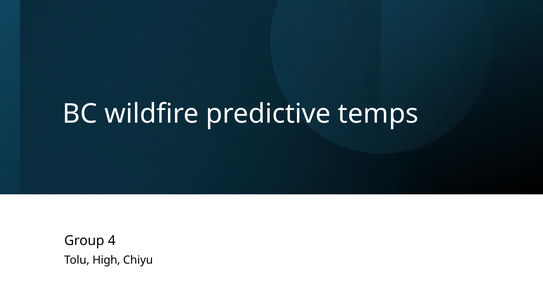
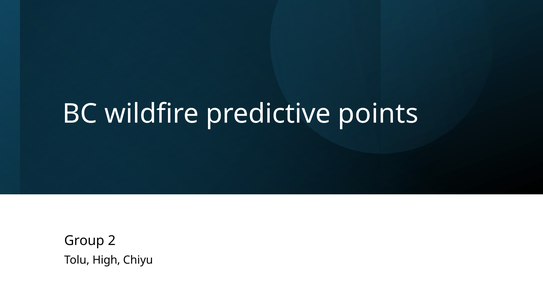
temps: temps -> points (378, 114)
4: 4 -> 2 (112, 240)
